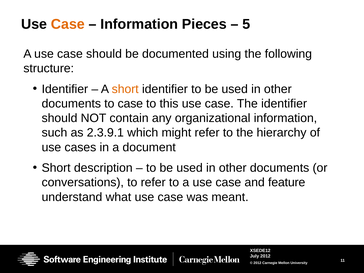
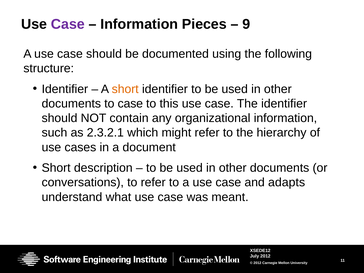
Case colour: orange -> purple (68, 24)
5: 5 -> 9 (246, 24)
2.3.9.1: 2.3.9.1 -> 2.3.2.1 (105, 133)
feature: feature -> adapts (287, 182)
